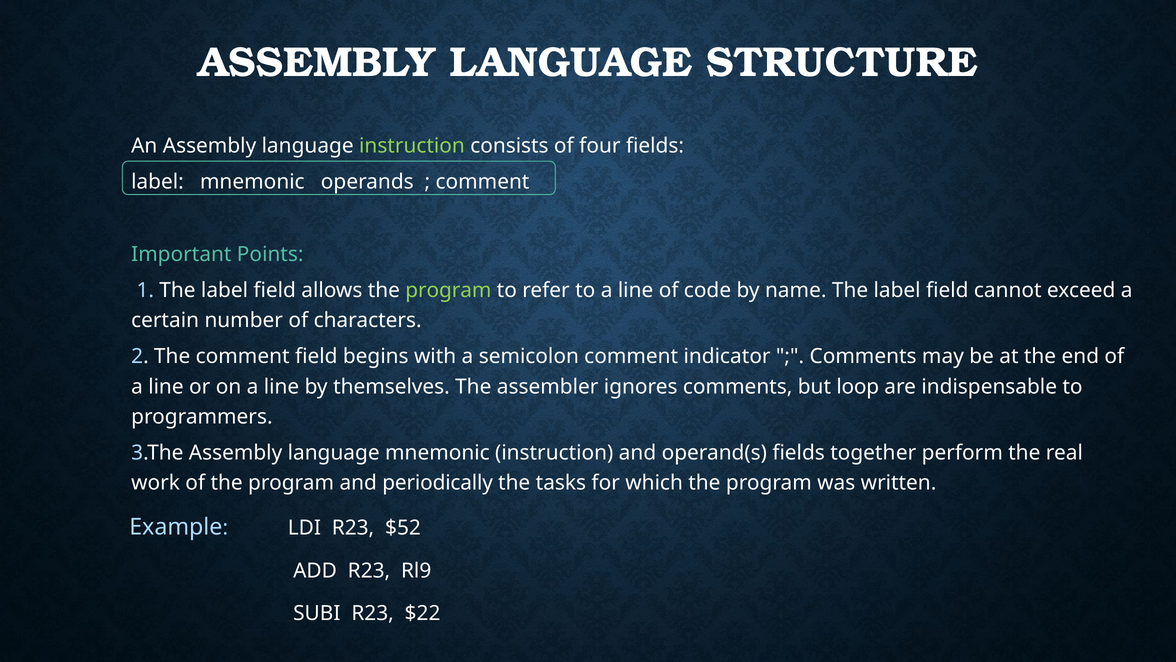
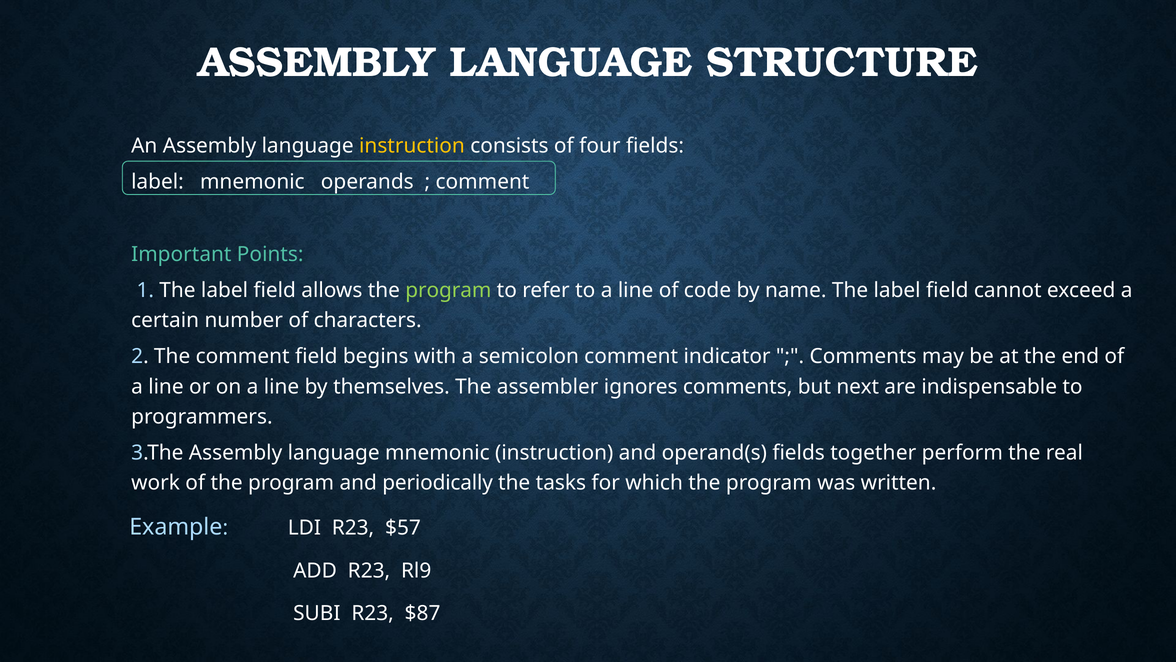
instruction colour: light green -> yellow (412, 146)
loop: loop -> next (858, 386)
$52: $52 -> $57 (403, 528)
$22: $22 -> $87 (423, 613)
